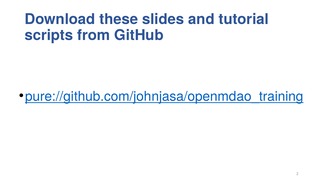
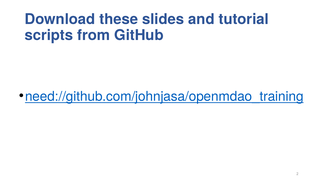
pure://github.com/johnjasa/openmdao_training: pure://github.com/johnjasa/openmdao_training -> need://github.com/johnjasa/openmdao_training (164, 96)
